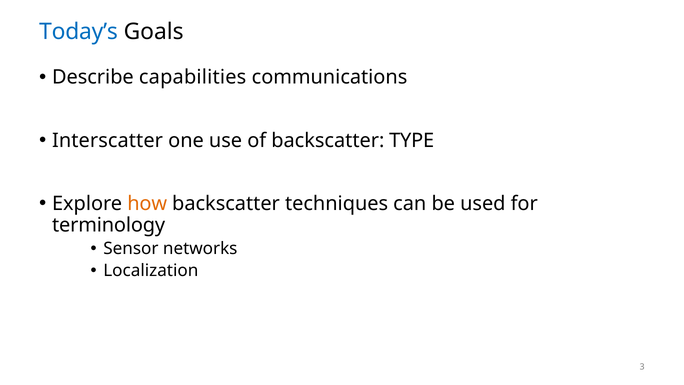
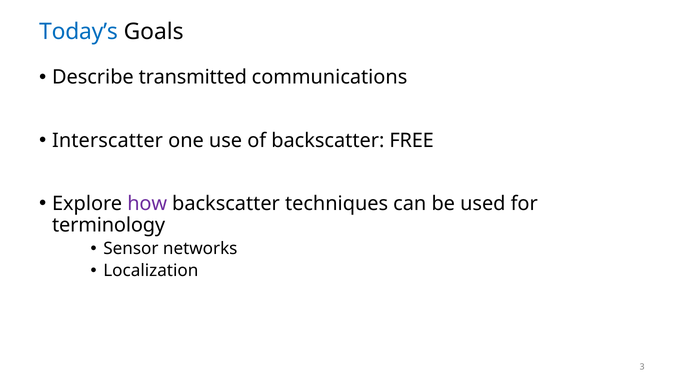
capabilities: capabilities -> transmitted (193, 77)
TYPE: TYPE -> FREE (412, 140)
how colour: orange -> purple (147, 203)
